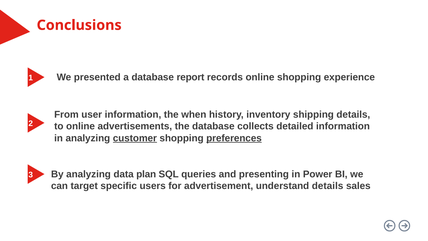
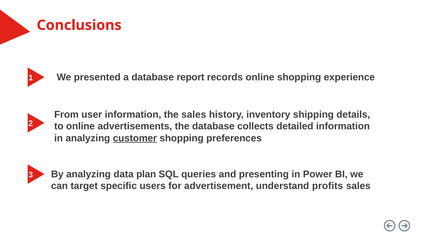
the when: when -> sales (194, 114)
preferences underline: present -> none (234, 138)
understand details: details -> profits (328, 186)
